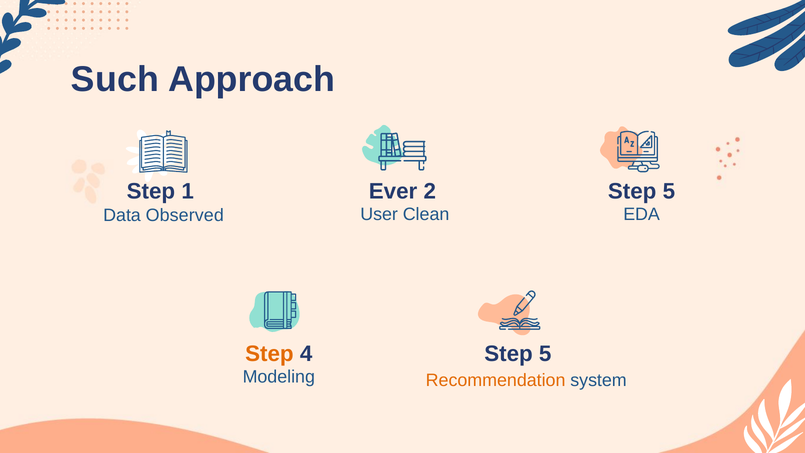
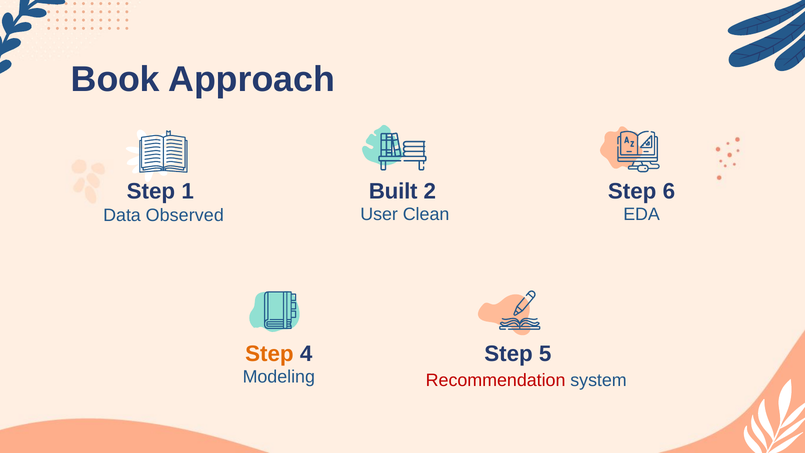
Such: Such -> Book (115, 80)
Ever: Ever -> Built (393, 192)
5: 5 -> 6 (669, 192)
Recommendation colour: orange -> red (496, 380)
